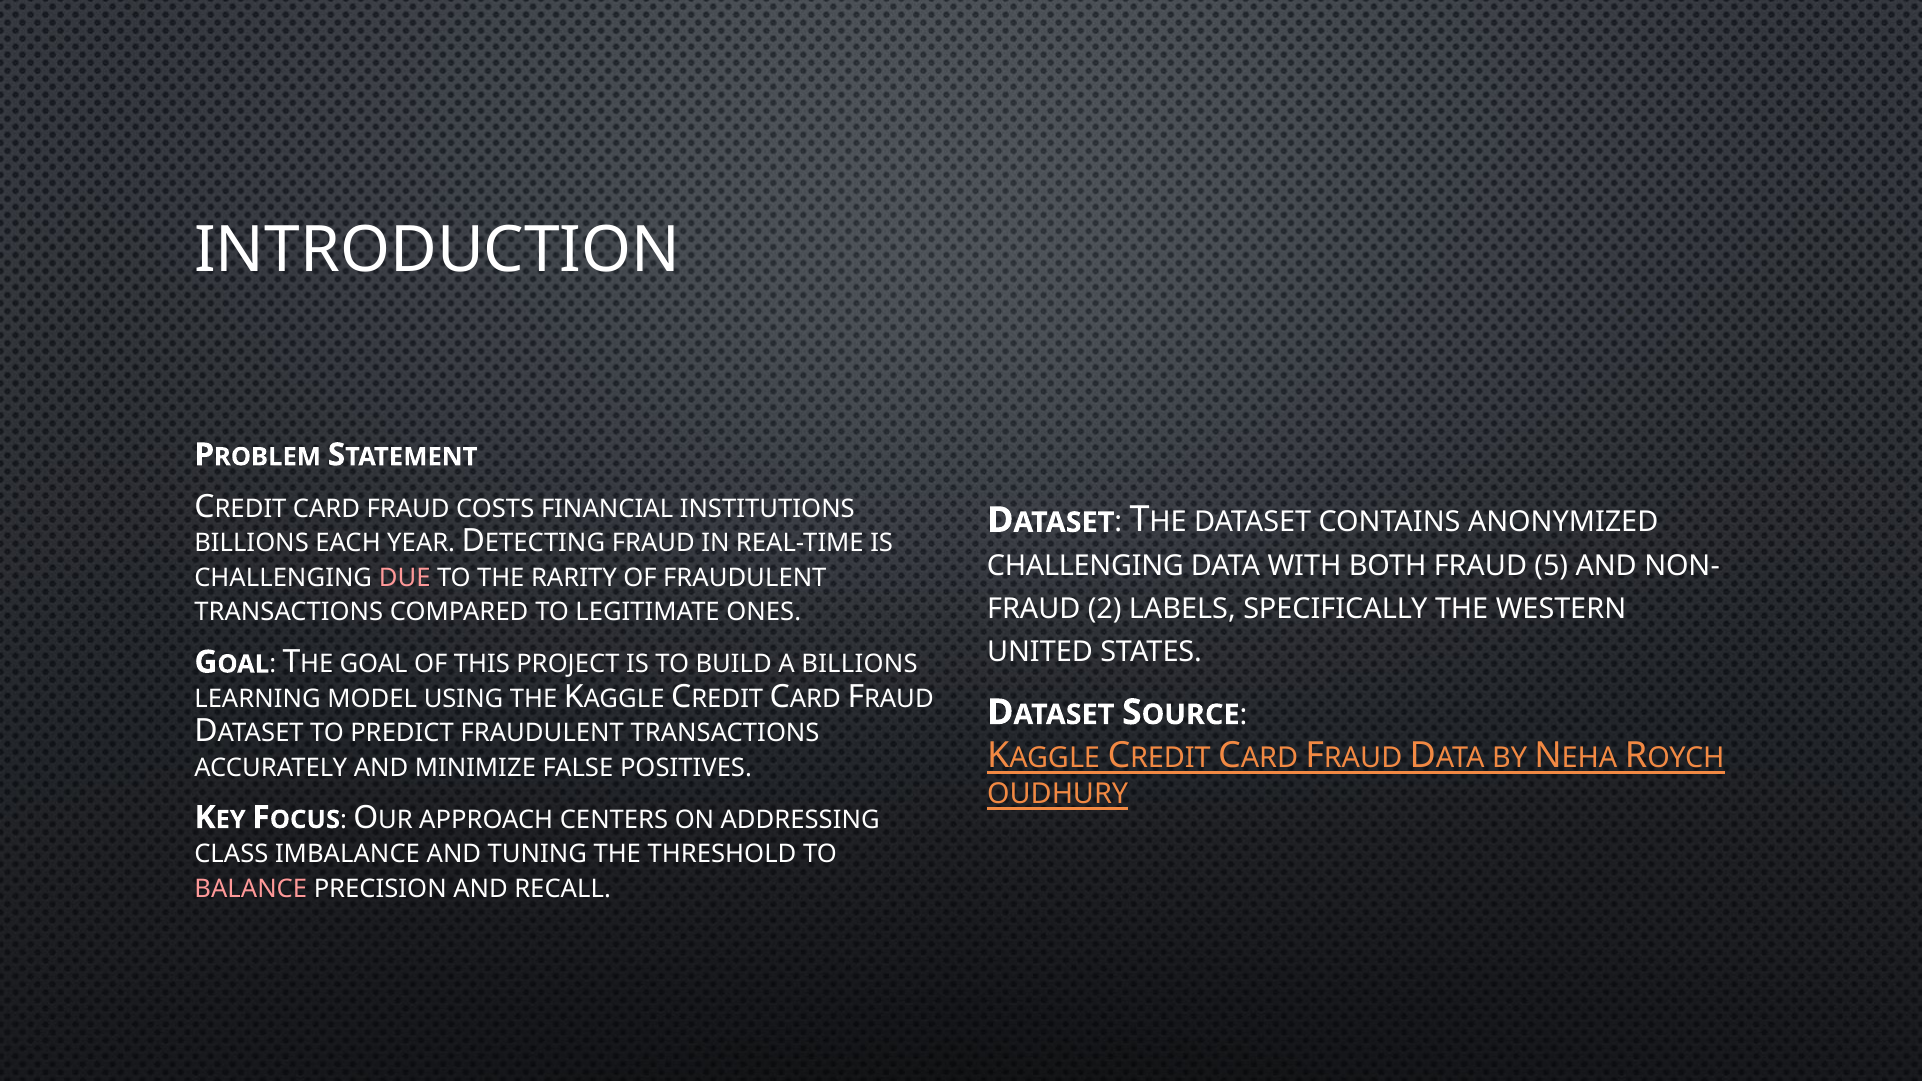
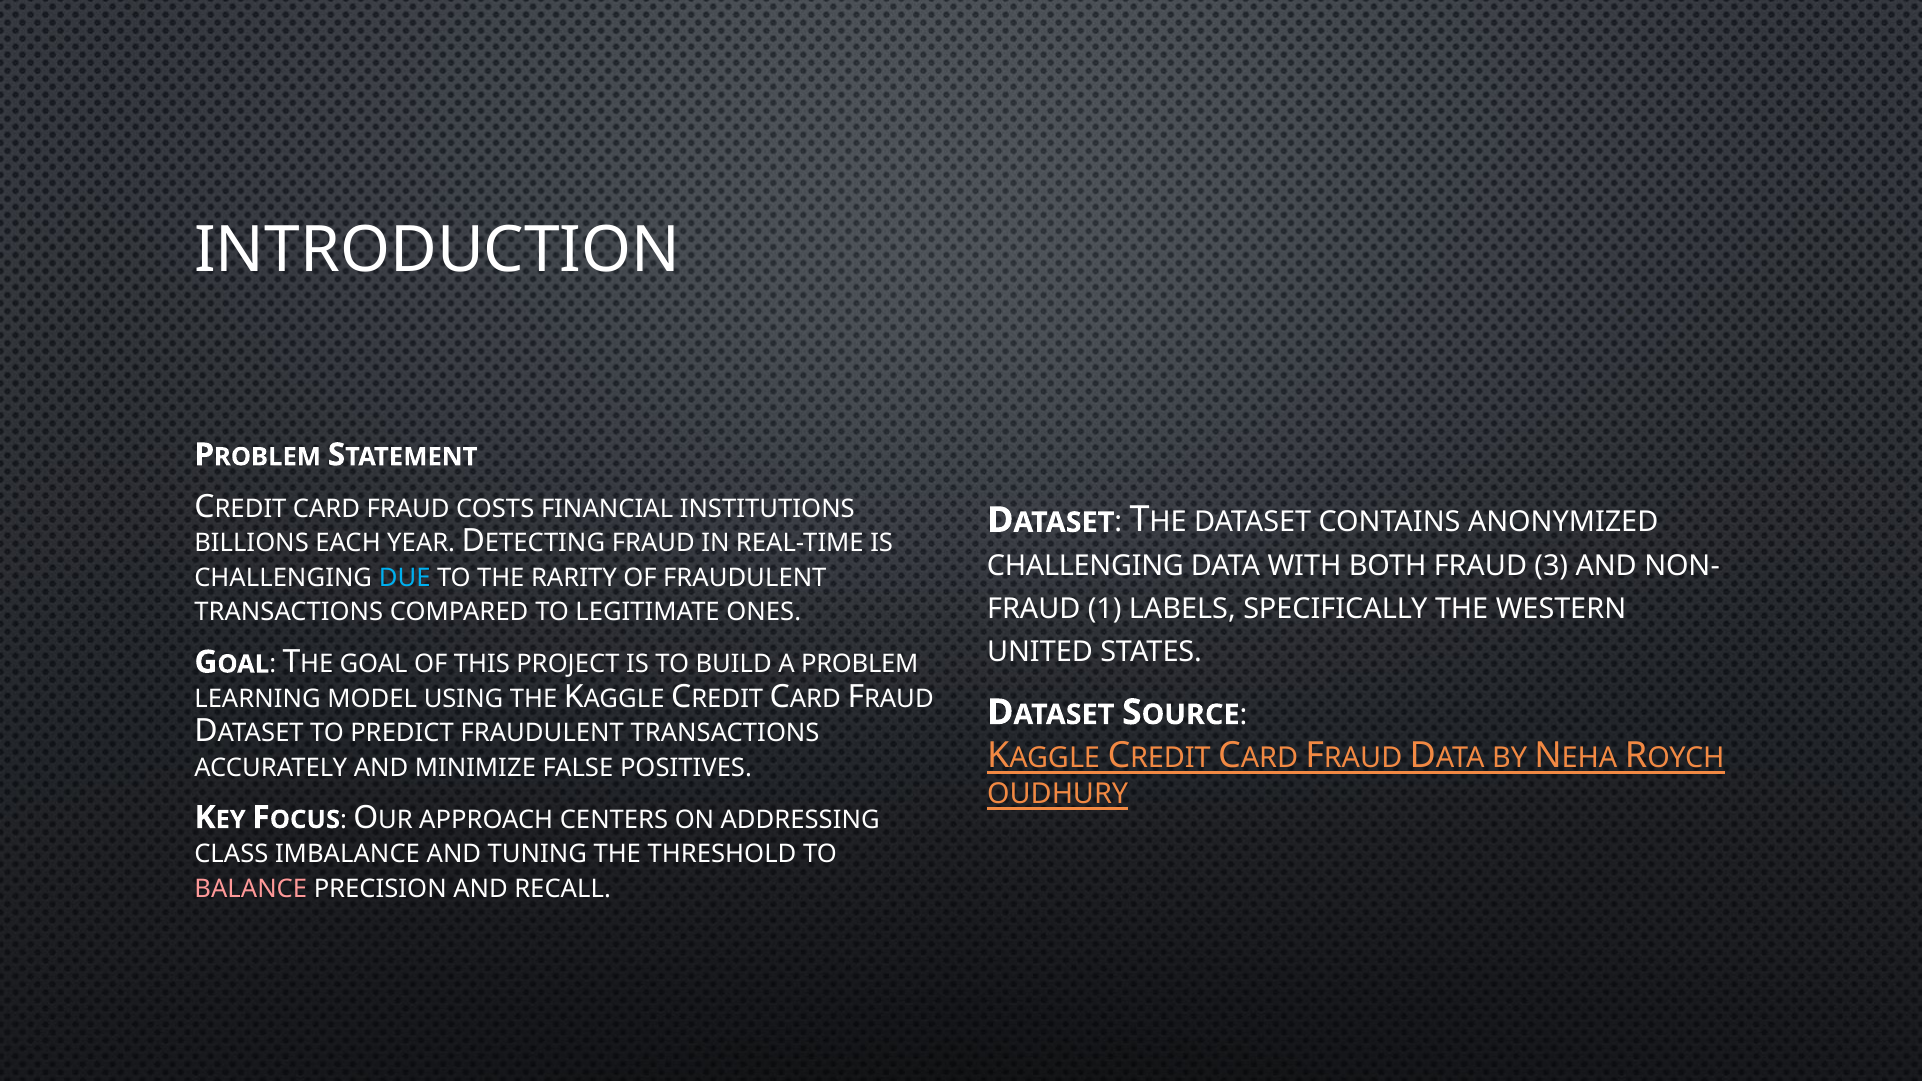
5: 5 -> 3 (1551, 566)
DUE colour: pink -> light blue (405, 578)
2: 2 -> 1 (1105, 609)
A BILLIONS: BILLIONS -> PROBLEM (860, 664)
